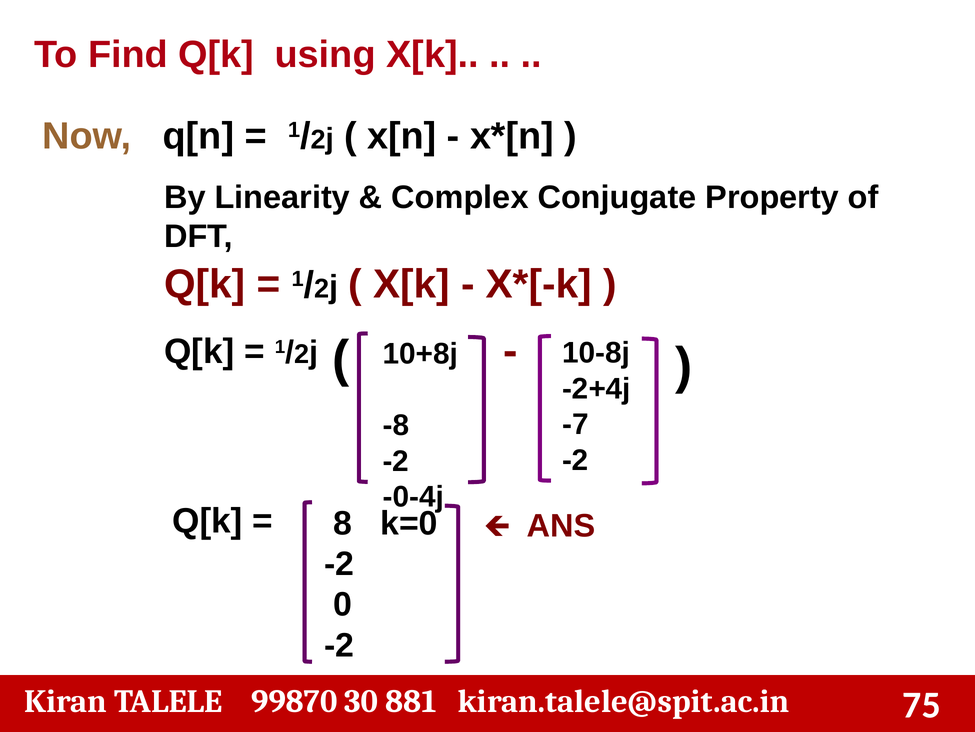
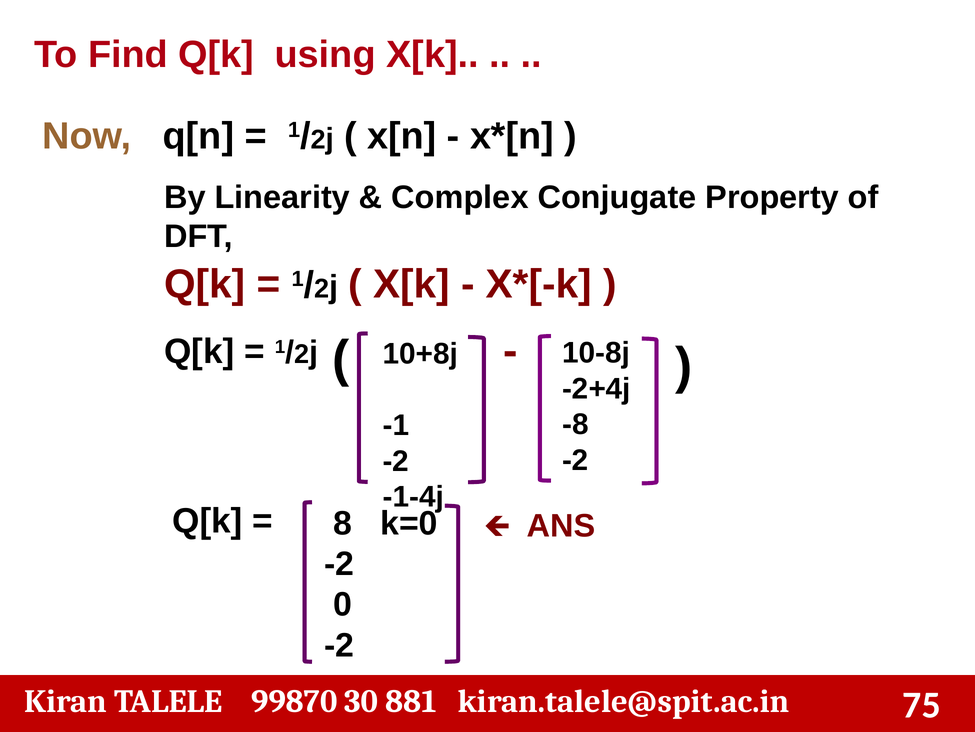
-7: -7 -> -8 (575, 424)
-8: -8 -> -1 (396, 425)
-0-4j: -0-4j -> -1-4j (413, 496)
